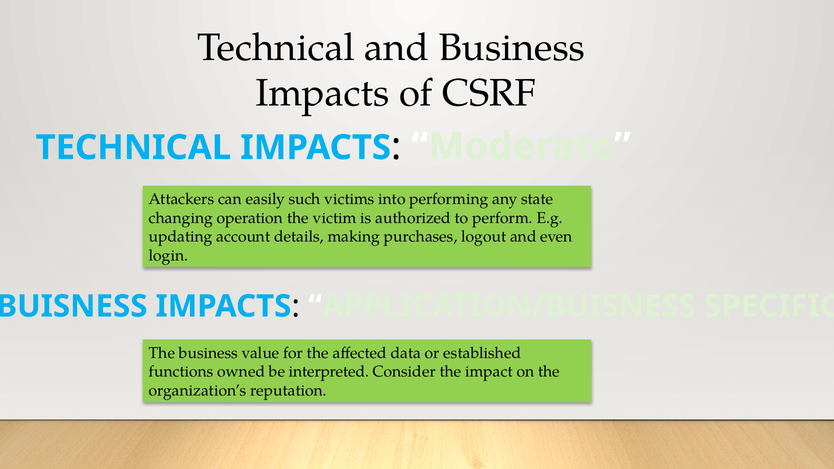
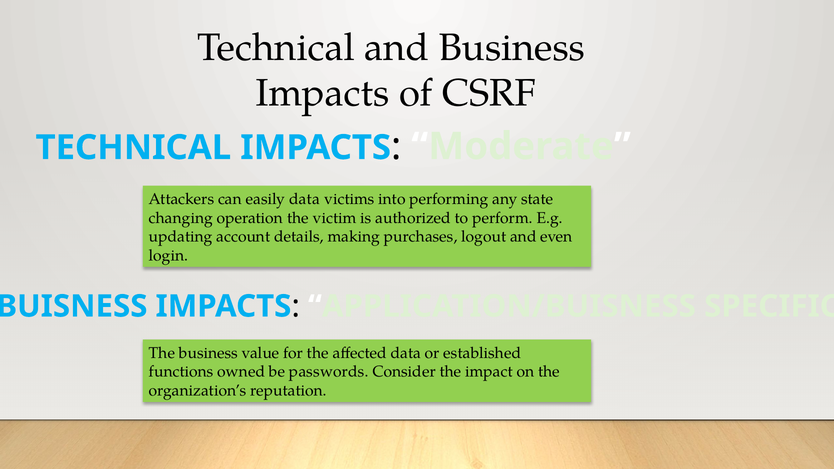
easily such: such -> data (305, 199)
interpreted: interpreted -> passwords (329, 372)
